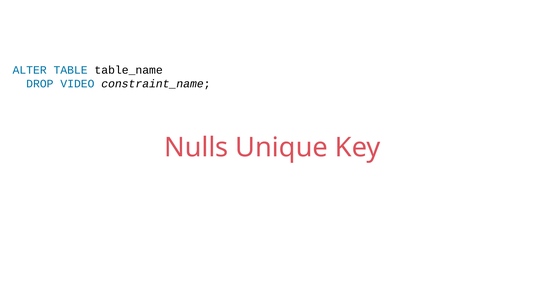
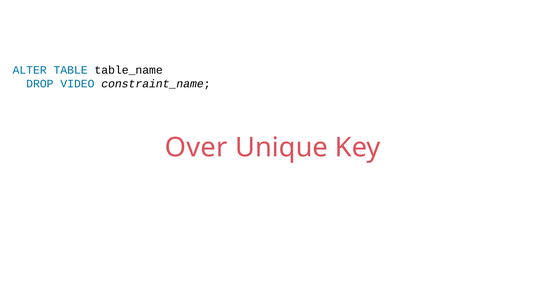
Nulls: Nulls -> Over (196, 148)
